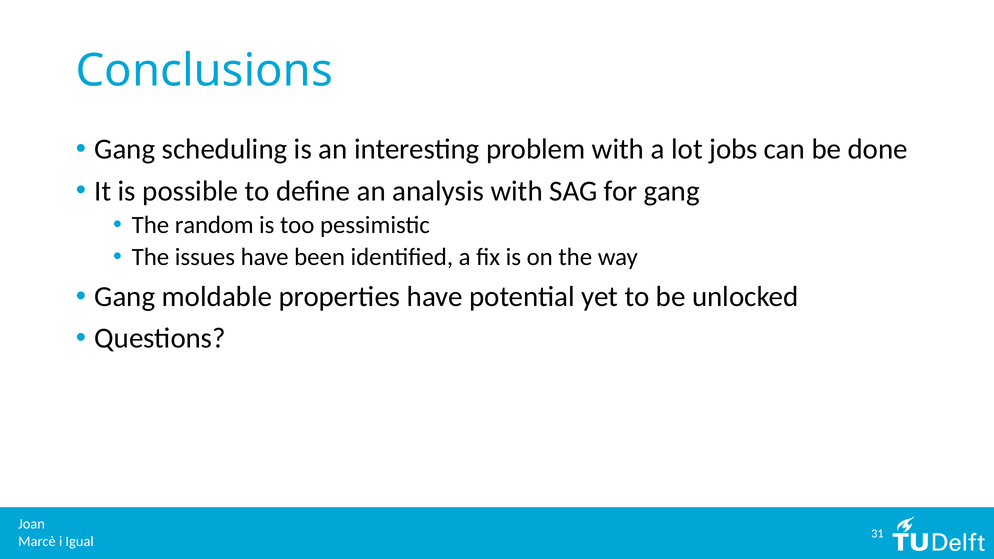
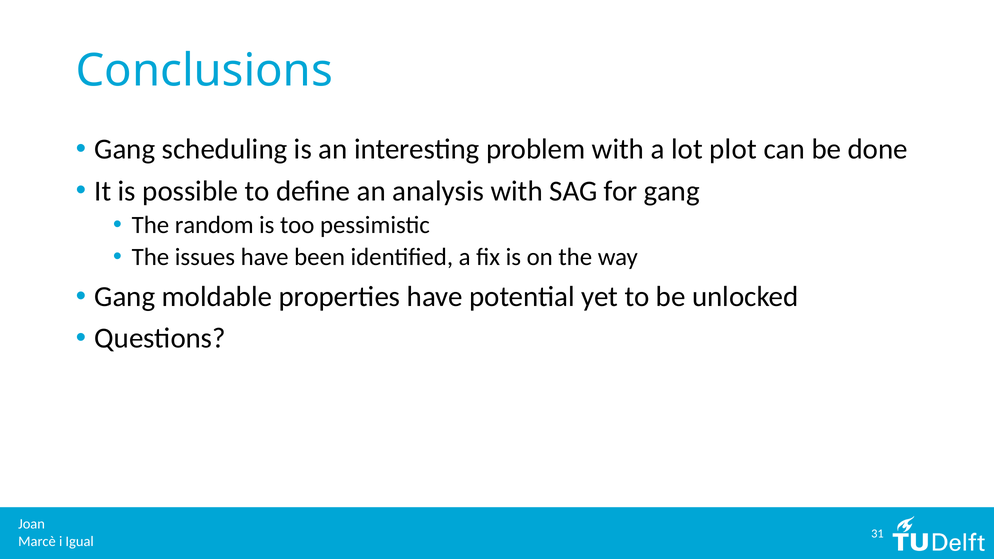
jobs: jobs -> plot (733, 149)
